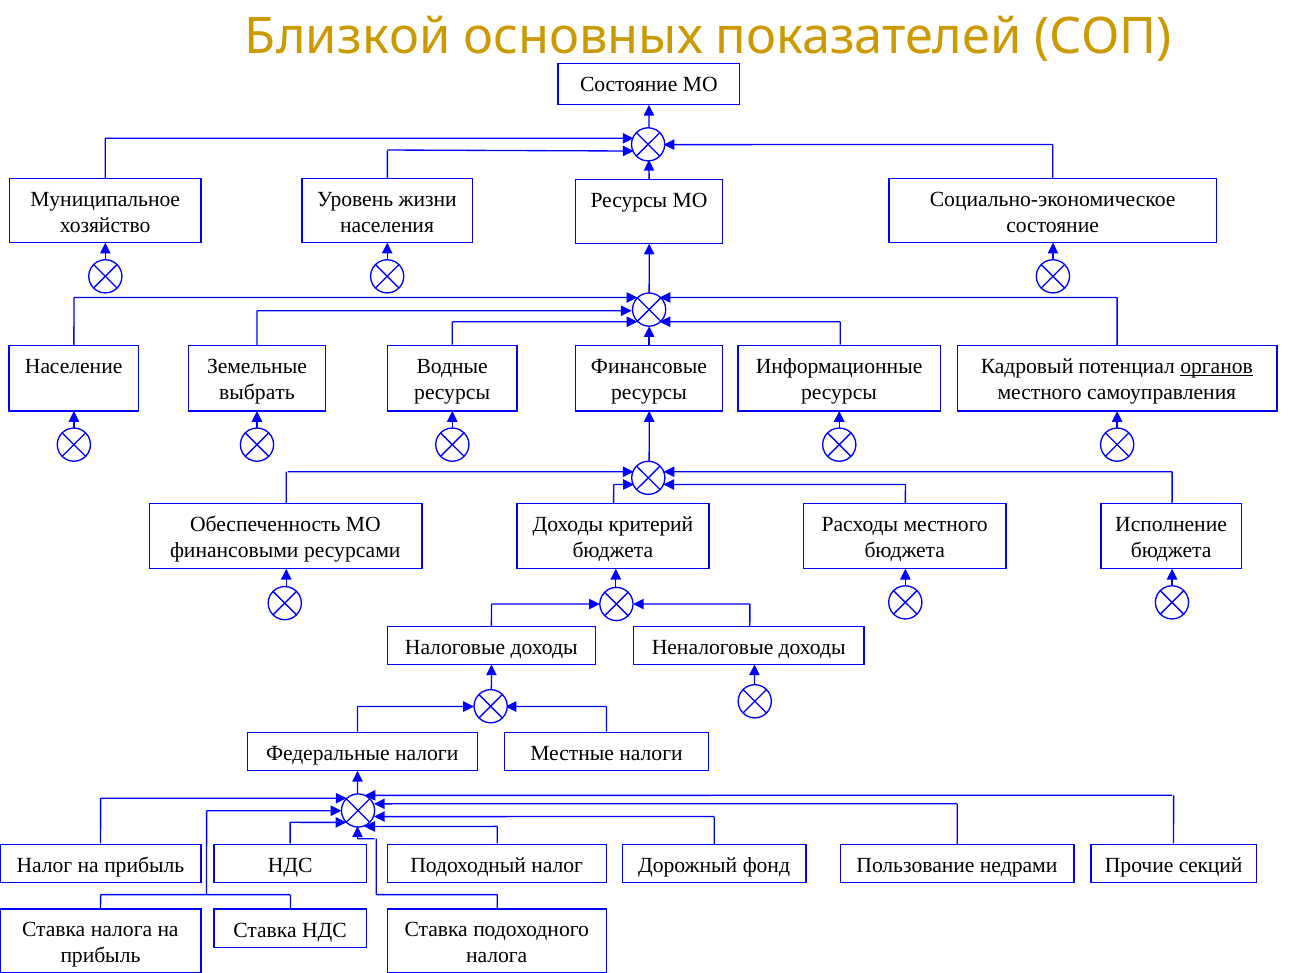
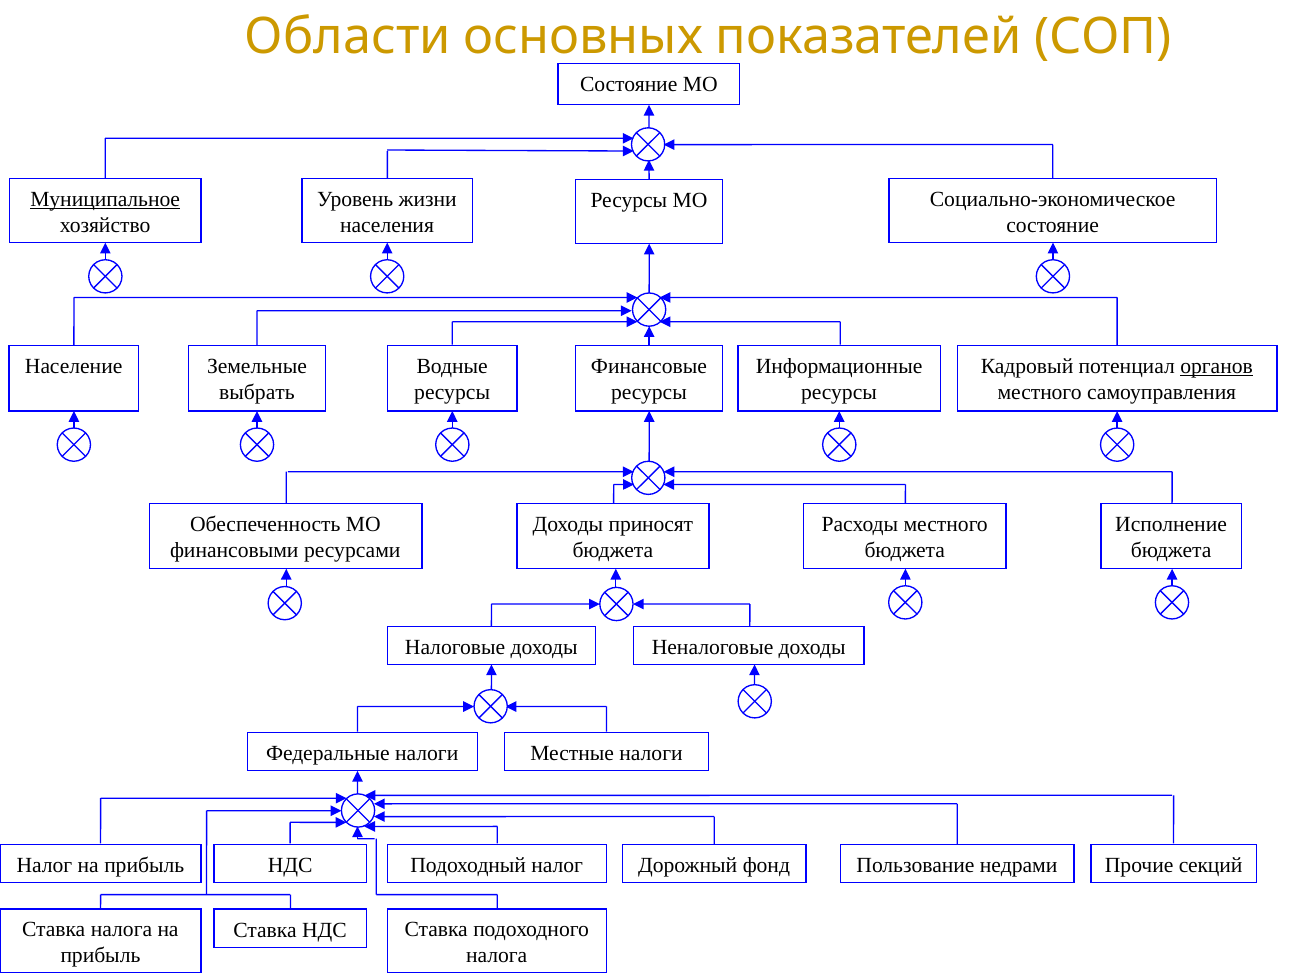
Близкой: Близкой -> Области (348, 37)
Муниципальное underline: none -> present (105, 200)
критерий: критерий -> приносят (651, 524)
